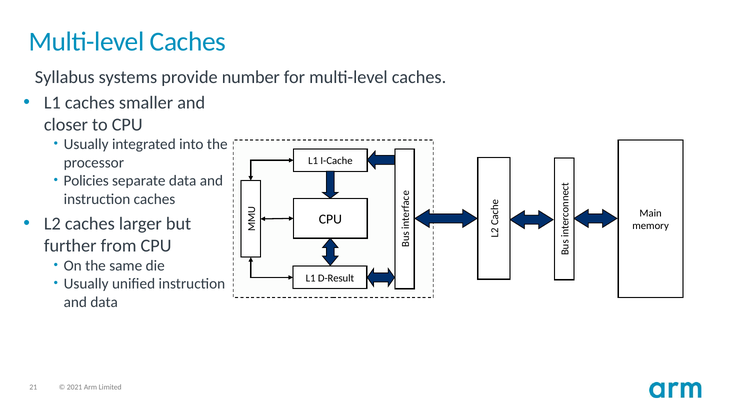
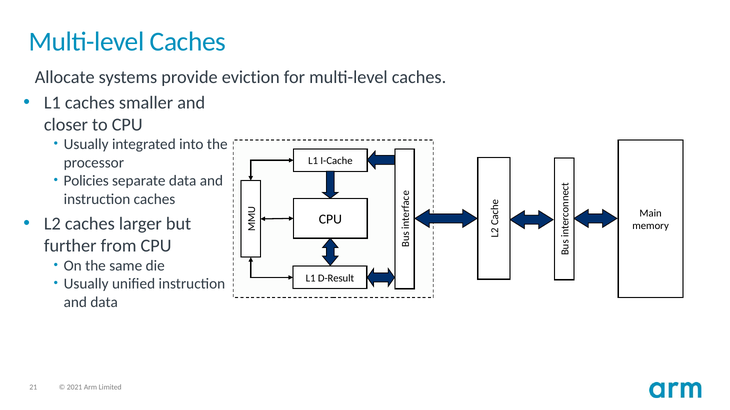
Syllabus: Syllabus -> Allocate (65, 77)
number: number -> eviction (251, 77)
